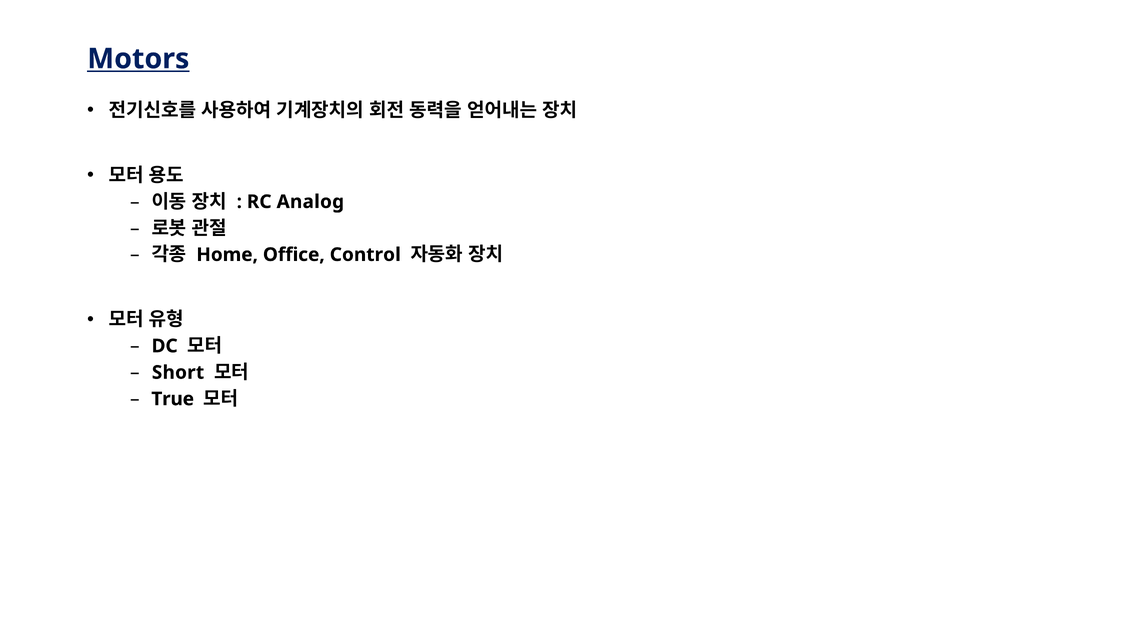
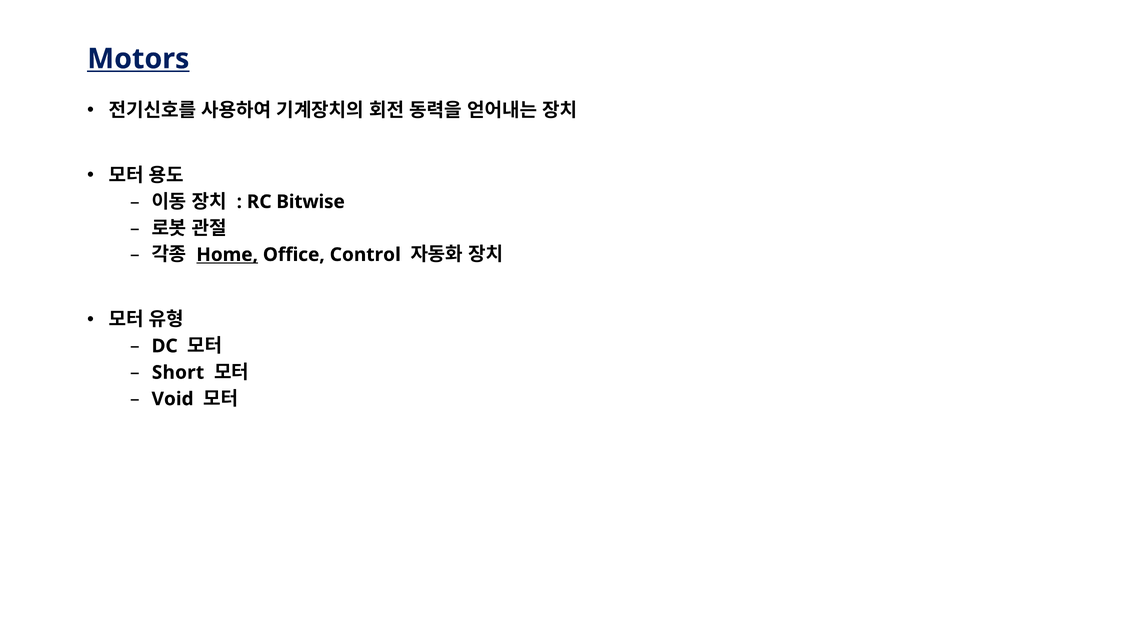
Analog: Analog -> Bitwise (311, 202)
Home underline: none -> present (227, 255)
True: True -> Void (173, 399)
